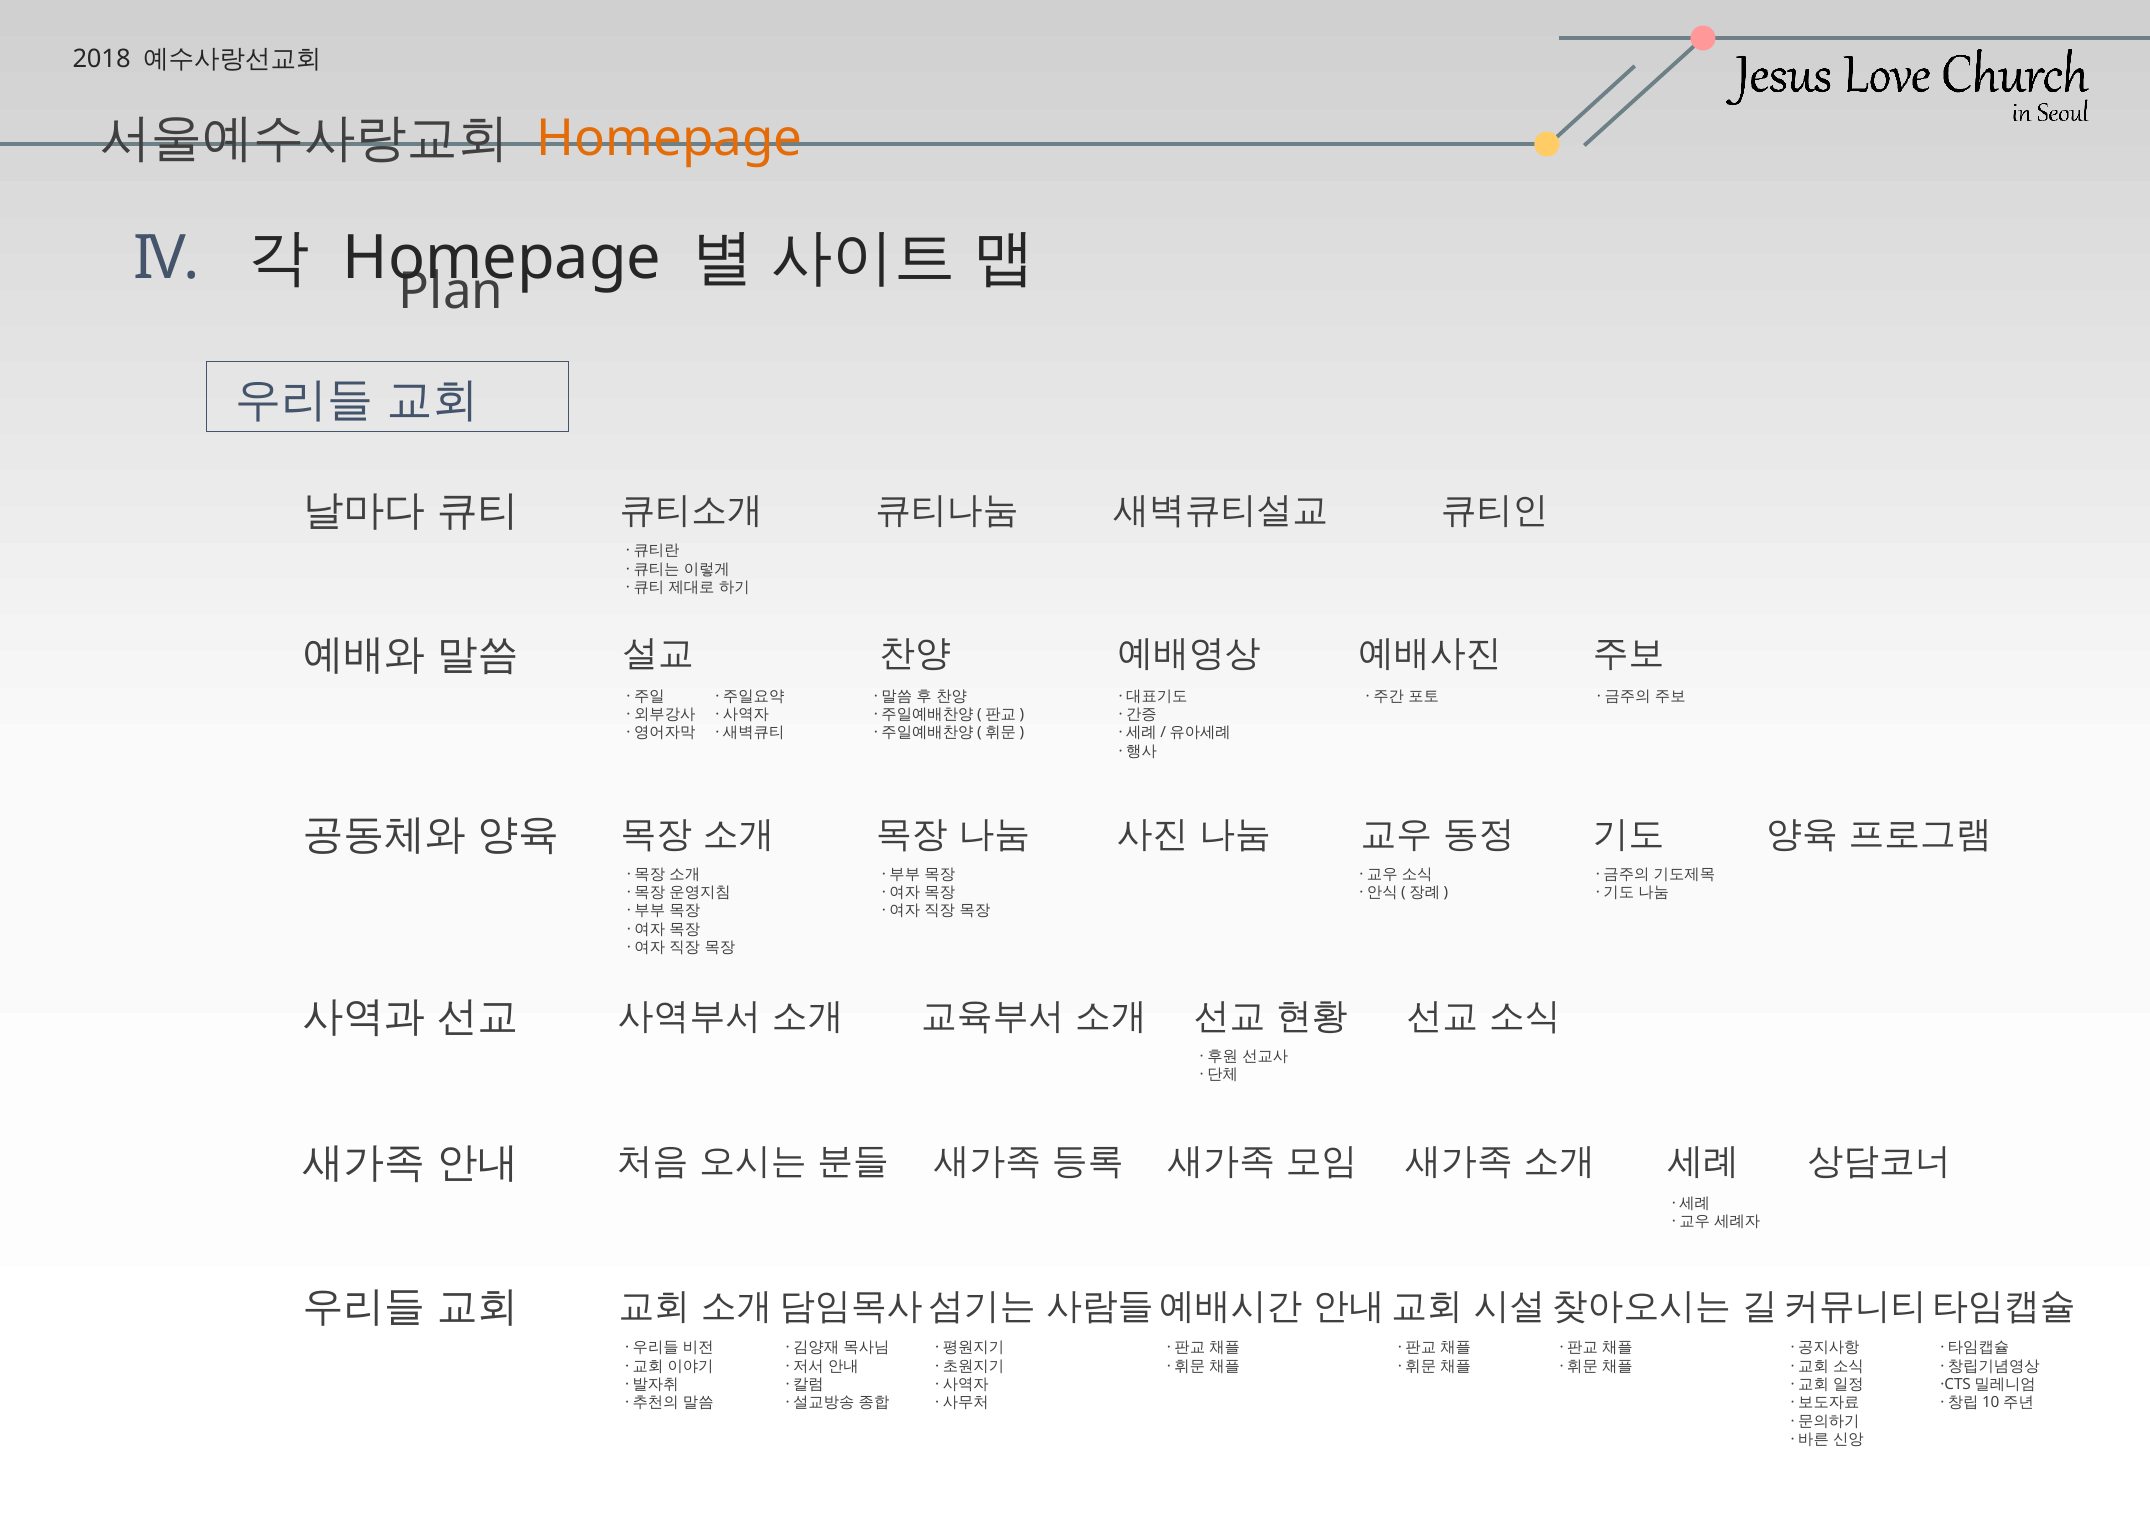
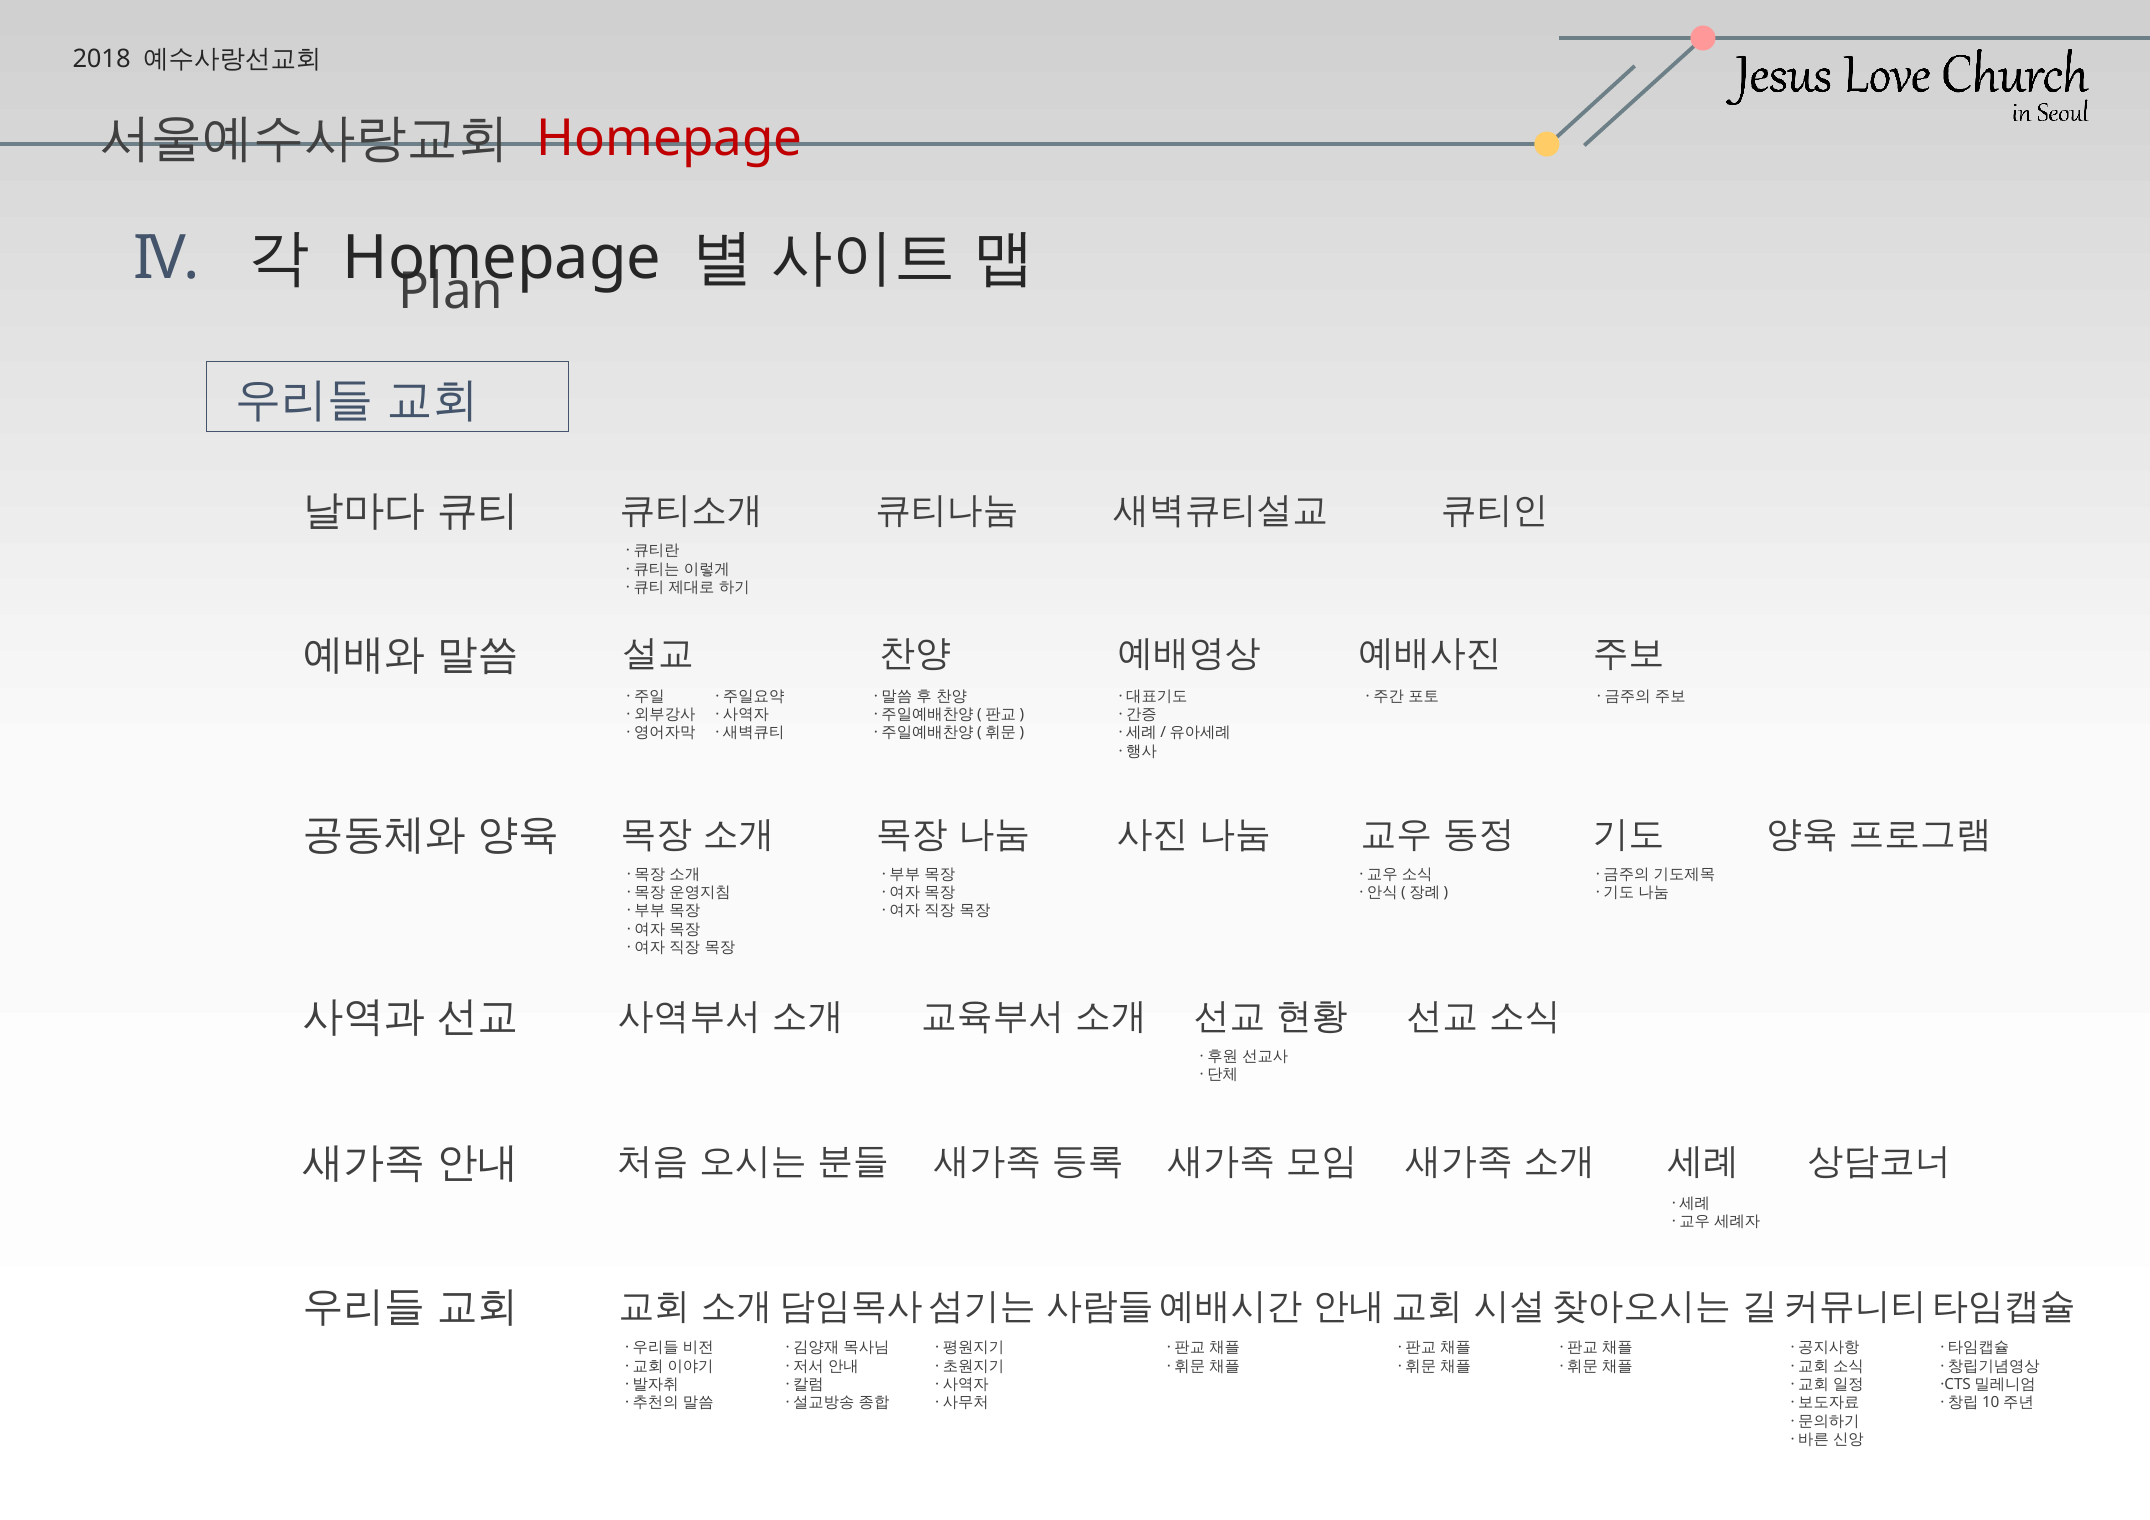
Homepage colour: orange -> red (670, 138)
